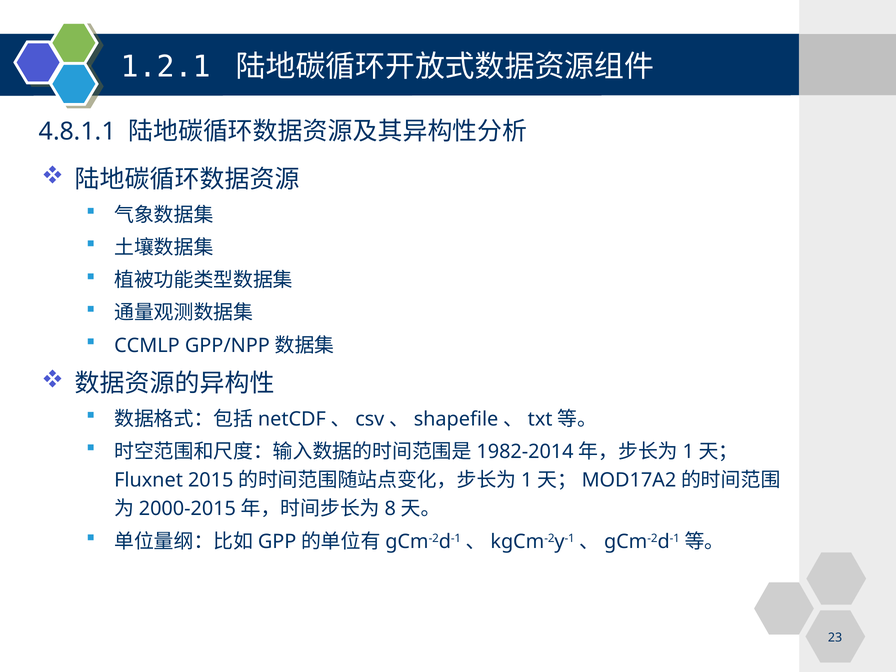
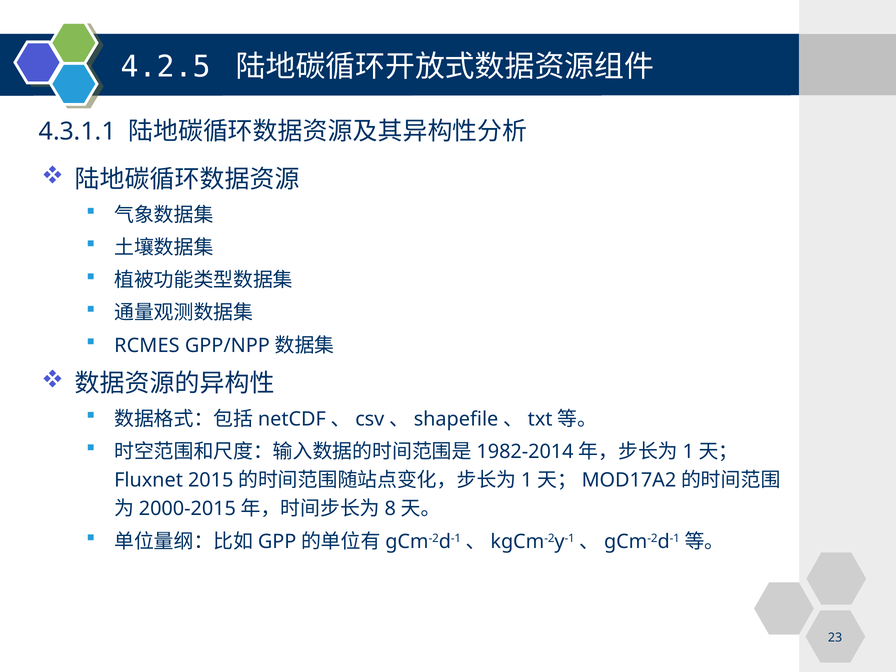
1.2.1: 1.2.1 -> 4.2.5 (166, 67)
4.8.1.1: 4.8.1.1 -> 4.3.1.1 (77, 132)
CCMLP: CCMLP -> RCMES (147, 346)
